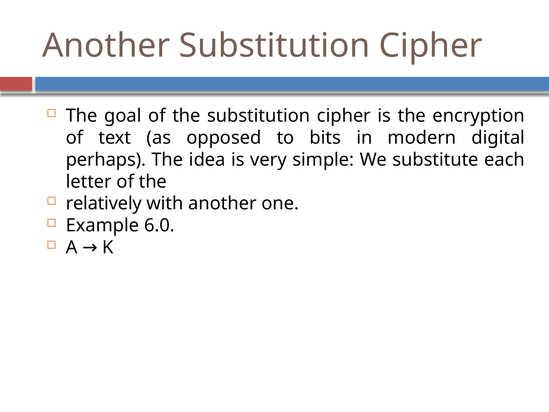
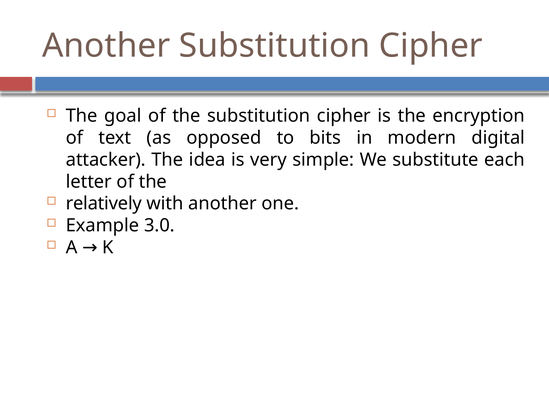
perhaps: perhaps -> attacker (106, 160)
6.0: 6.0 -> 3.0 (159, 225)
